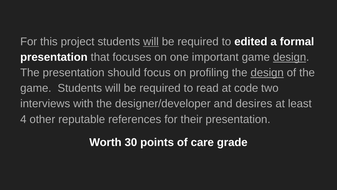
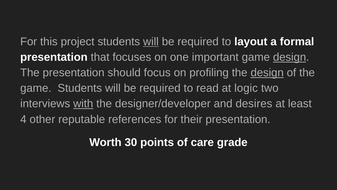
edited: edited -> layout (251, 42)
code: code -> logic (246, 88)
with underline: none -> present (83, 104)
